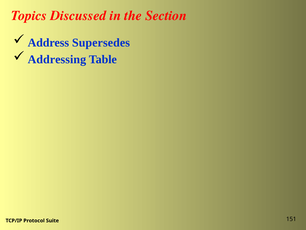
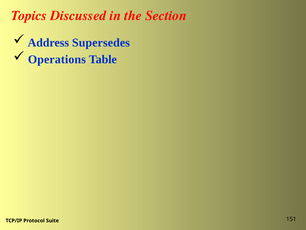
Addressing: Addressing -> Operations (57, 59)
